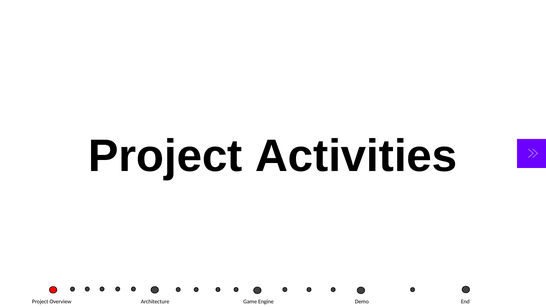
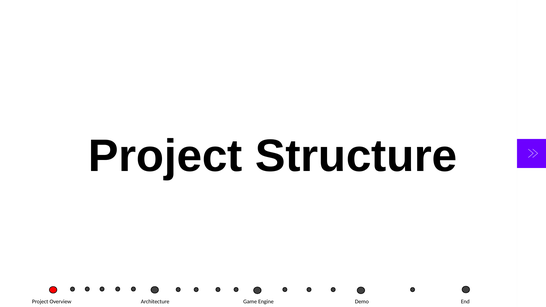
Activities: Activities -> Structure (356, 156)
